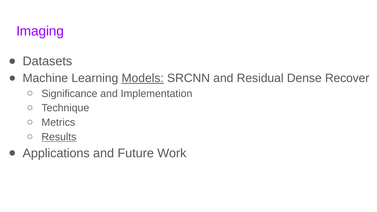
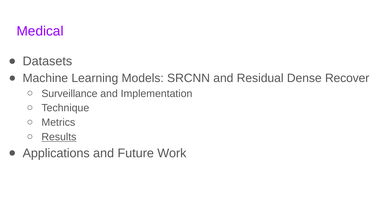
Imaging: Imaging -> Medical (40, 31)
Models underline: present -> none (143, 78)
Significance: Significance -> Surveillance (69, 94)
